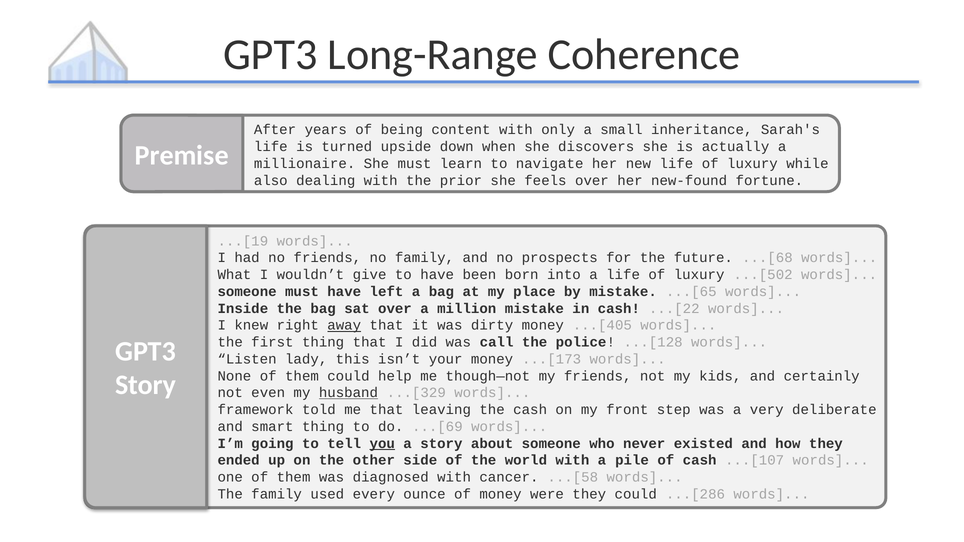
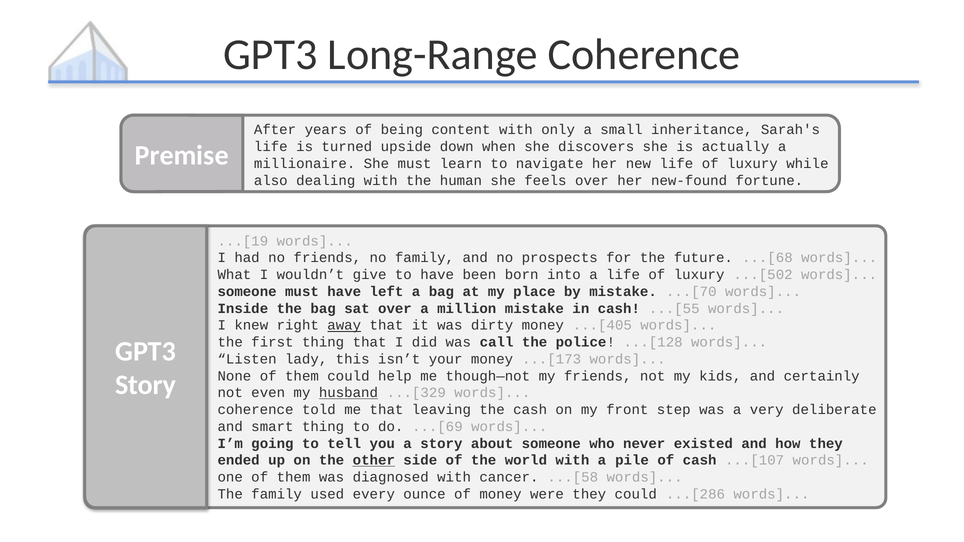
prior: prior -> human (461, 180)
...[65: ...[65 -> ...[70 (691, 292)
...[22: ...[22 -> ...[55 (674, 309)
framework: framework -> coherence (256, 410)
you underline: present -> none (382, 444)
other underline: none -> present (374, 460)
